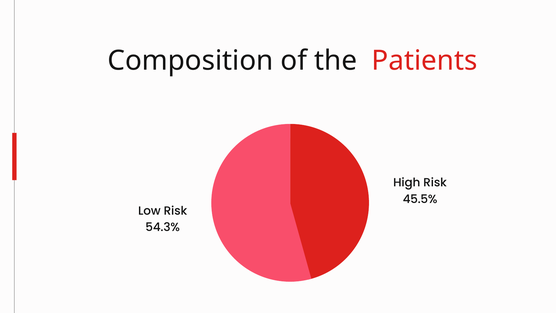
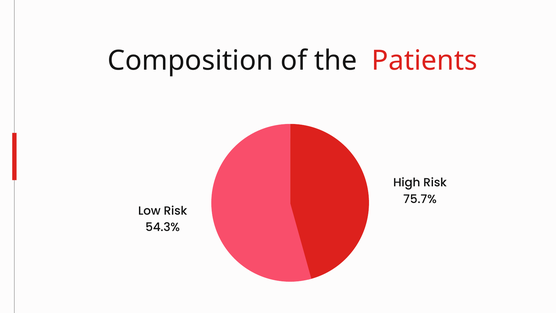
45.5%: 45.5% -> 75.7% (420, 199)
